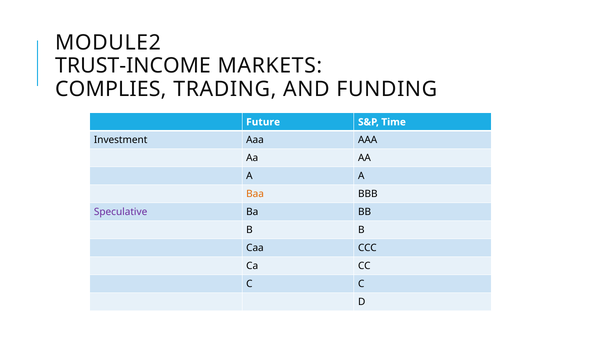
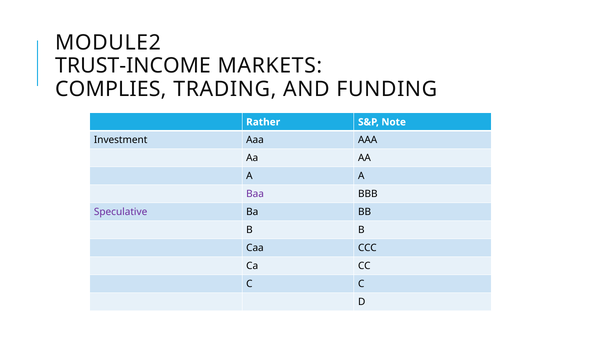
Future: Future -> Rather (263, 122)
Time: Time -> Note (394, 122)
Baa colour: orange -> purple (255, 194)
